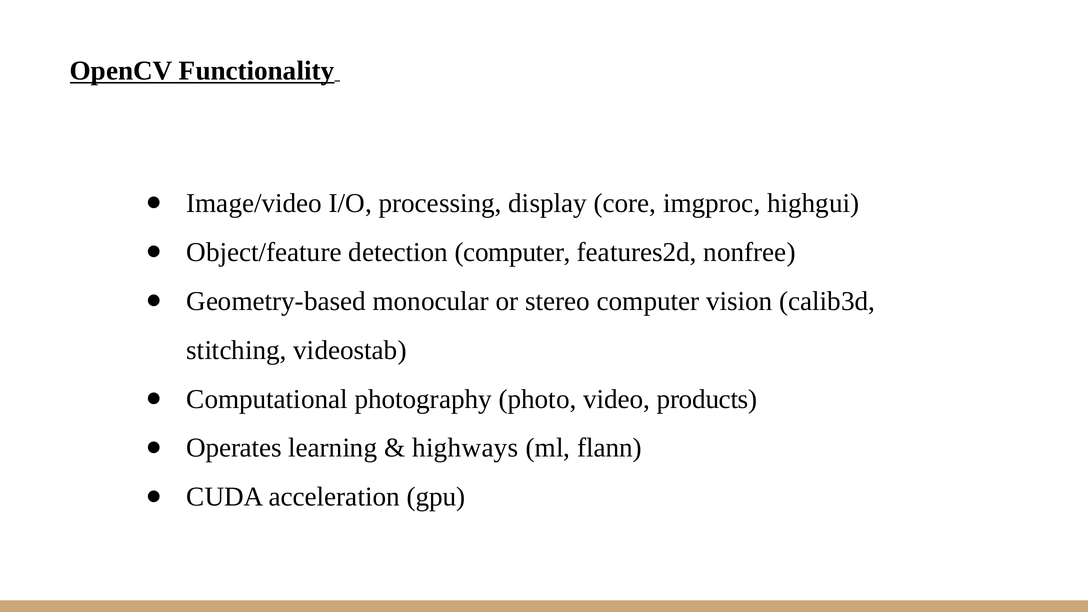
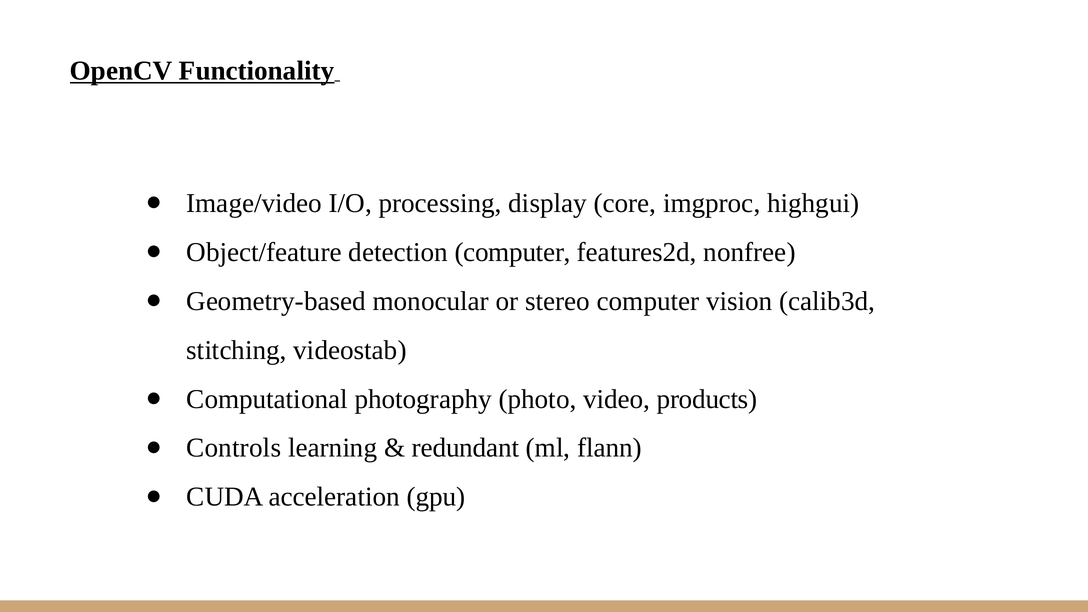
Operates: Operates -> Controls (234, 448)
highways: highways -> redundant (466, 448)
